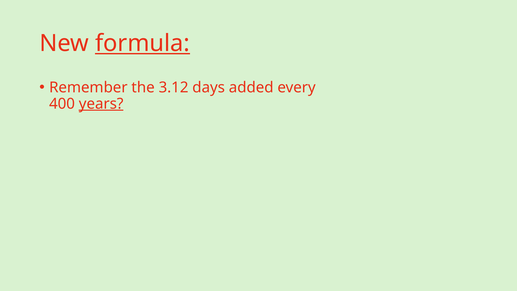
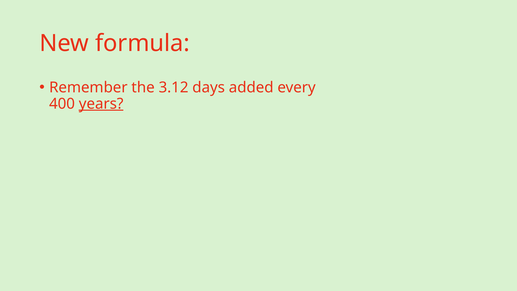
formula underline: present -> none (142, 43)
